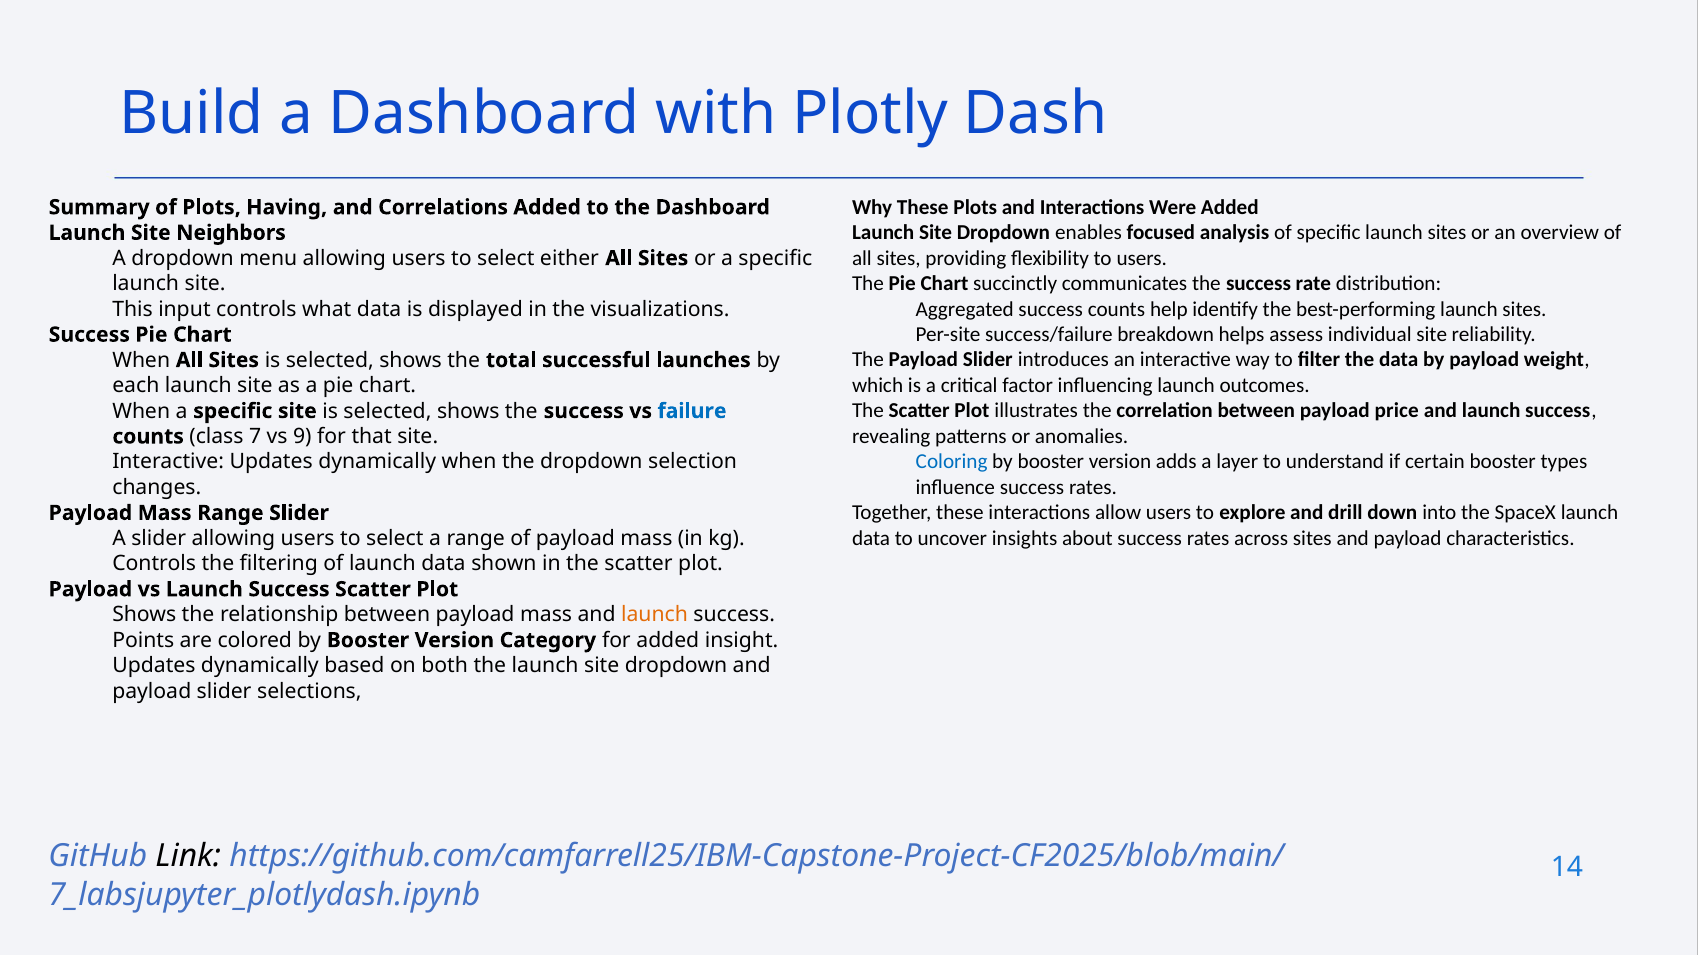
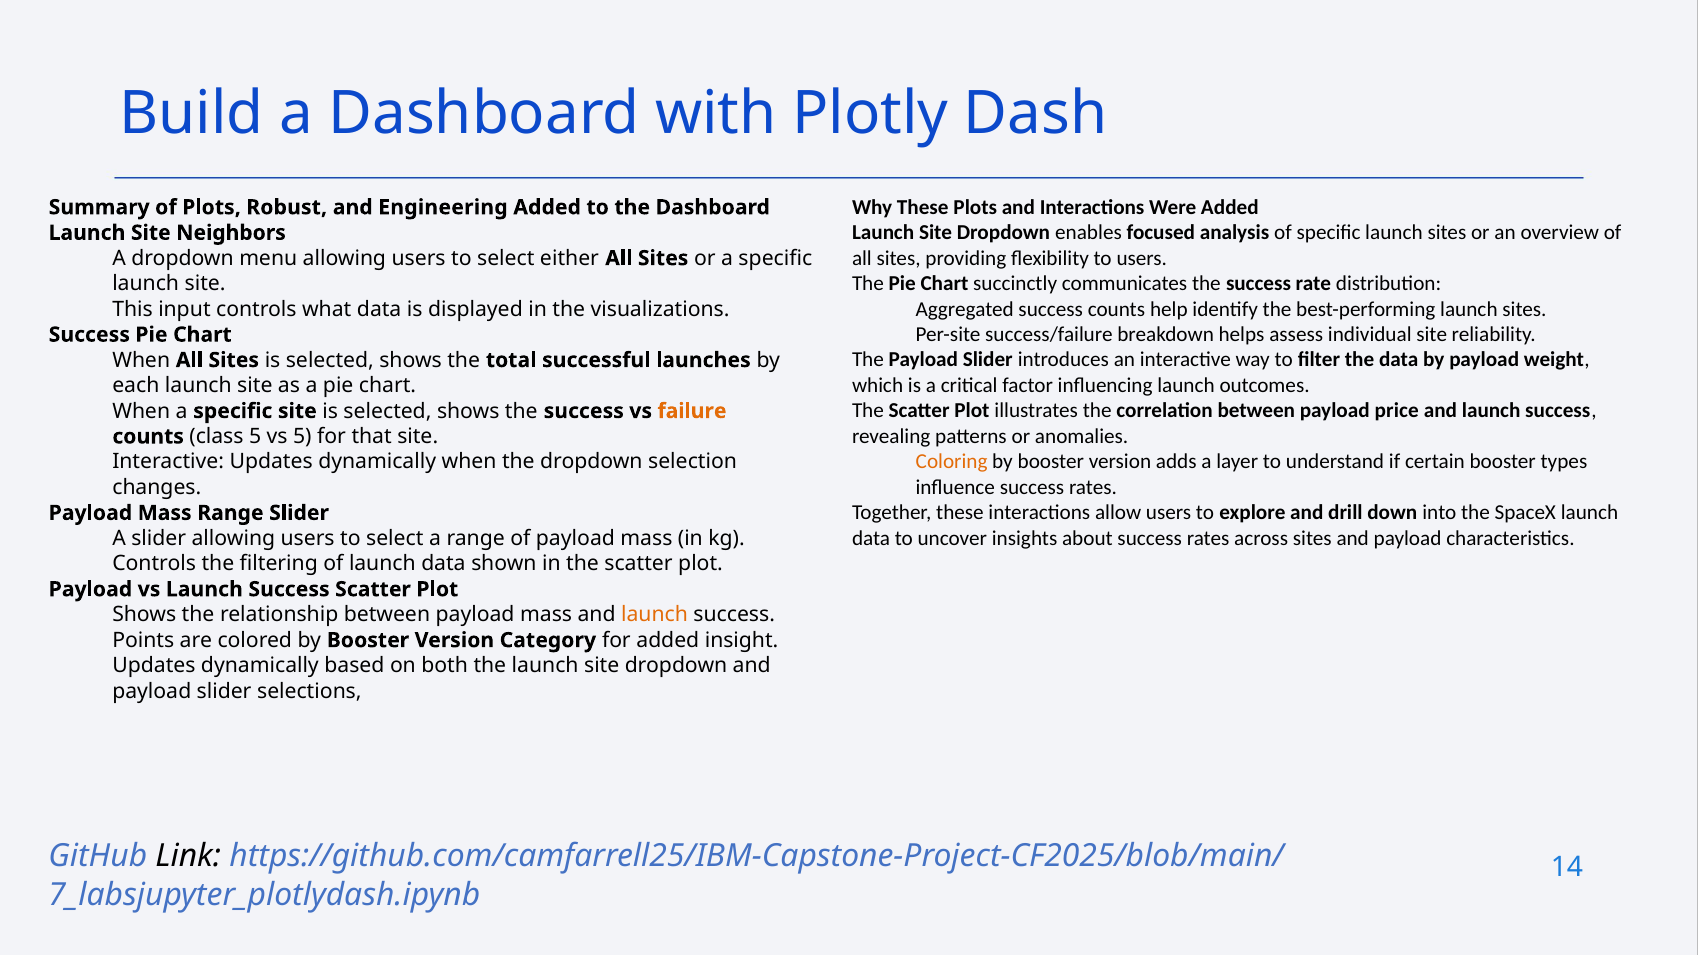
Having: Having -> Robust (287, 207)
Correlations: Correlations -> Engineering (443, 207)
failure colour: blue -> orange (692, 411)
class 7: 7 -> 5 (255, 437)
vs 9: 9 -> 5 (302, 437)
Coloring colour: blue -> orange (952, 462)
